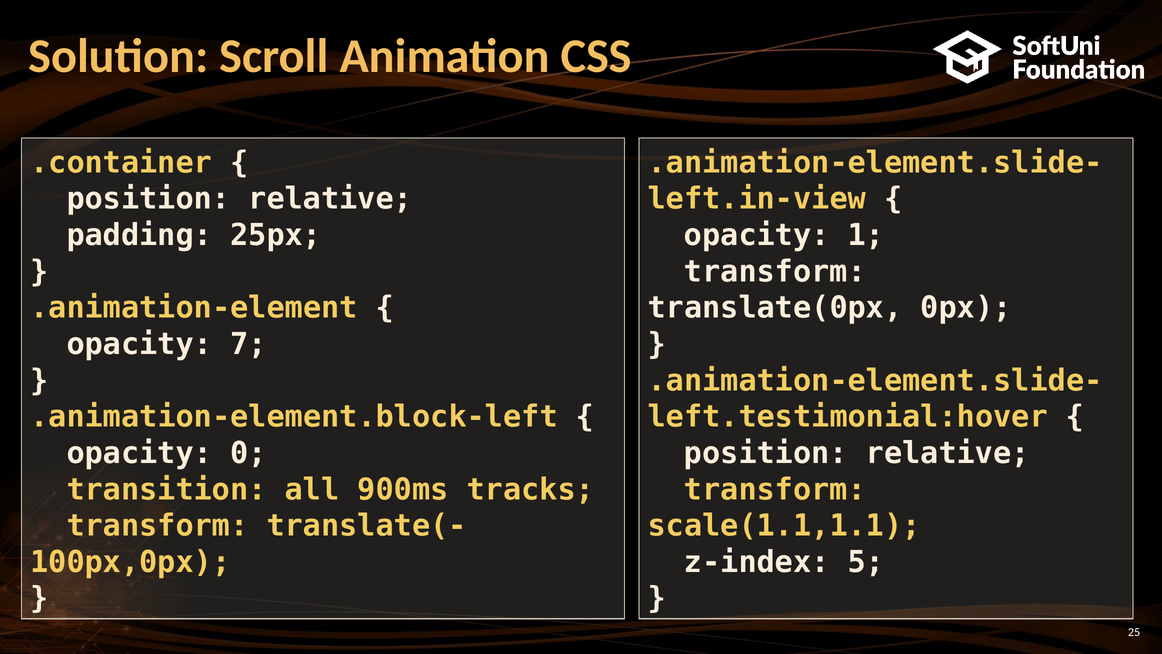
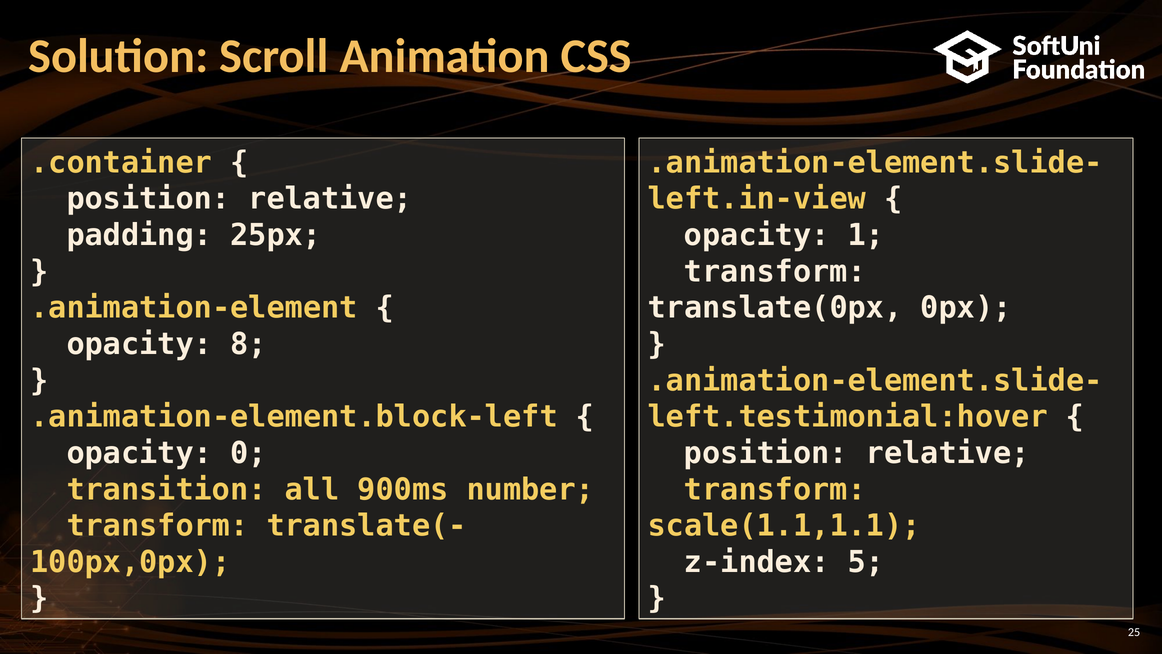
7: 7 -> 8 (248, 344)
tracks: tracks -> number (530, 489)
